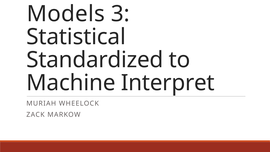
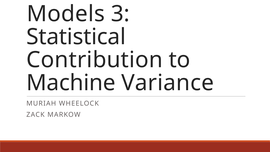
Standardized: Standardized -> Contribution (95, 60)
Interpret: Interpret -> Variance (168, 83)
